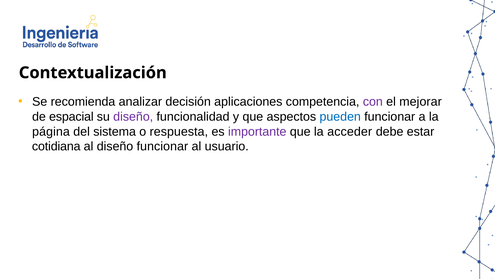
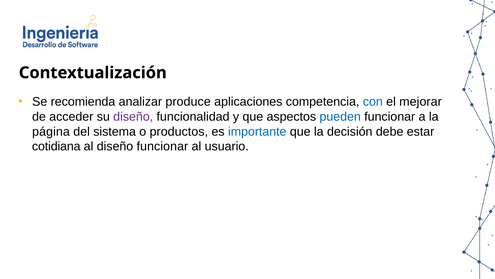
decisión: decisión -> produce (188, 102)
con colour: purple -> blue (373, 102)
espacial: espacial -> acceder (71, 117)
respuesta: respuesta -> productos (179, 131)
importante colour: purple -> blue (257, 131)
acceder: acceder -> decisión (350, 131)
